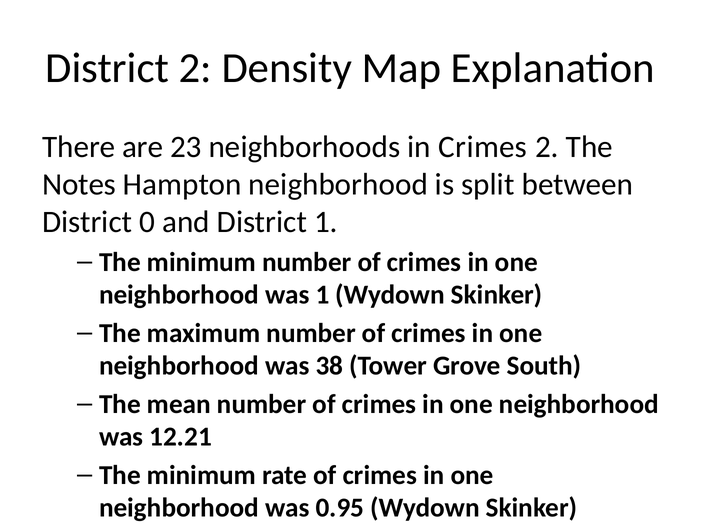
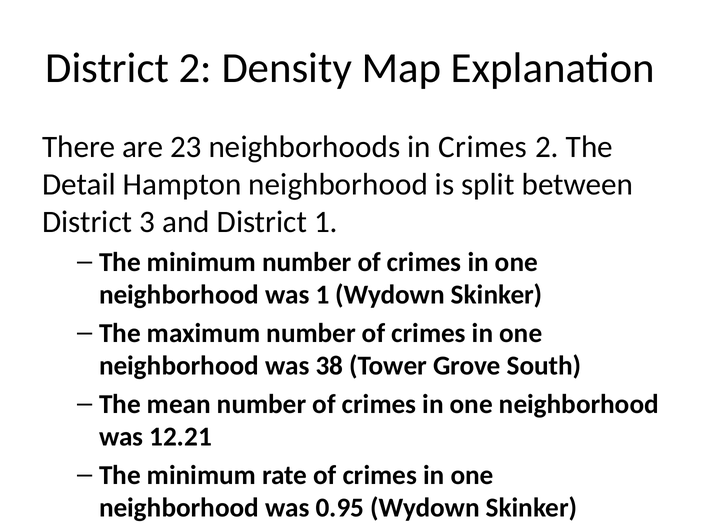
Notes: Notes -> Detail (79, 184)
0: 0 -> 3 (147, 222)
